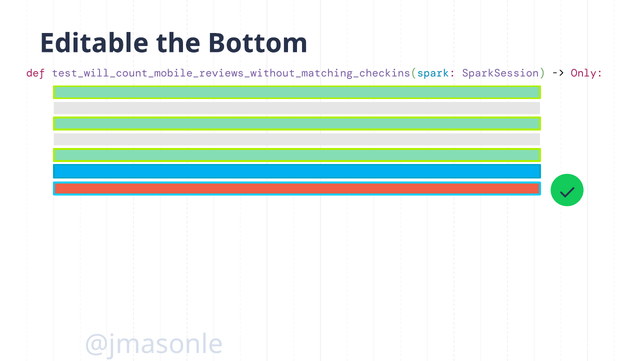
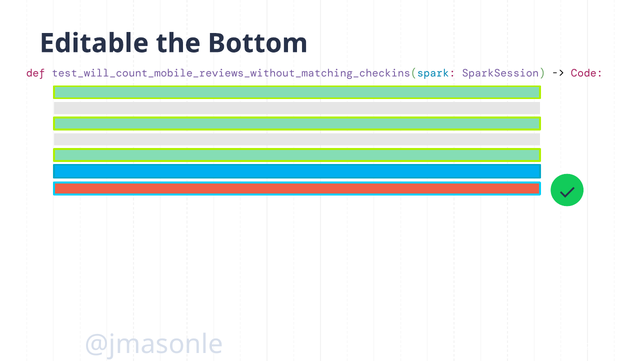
Only: Only -> Code (587, 73)
